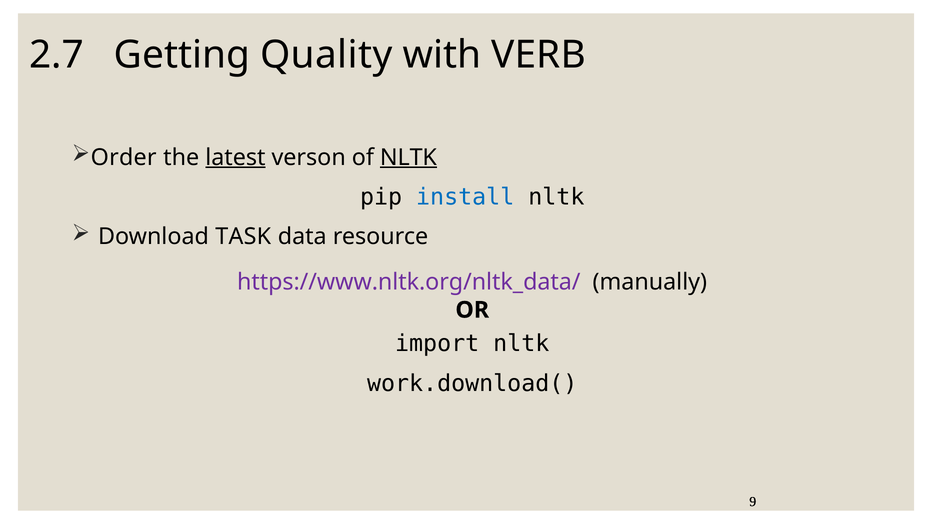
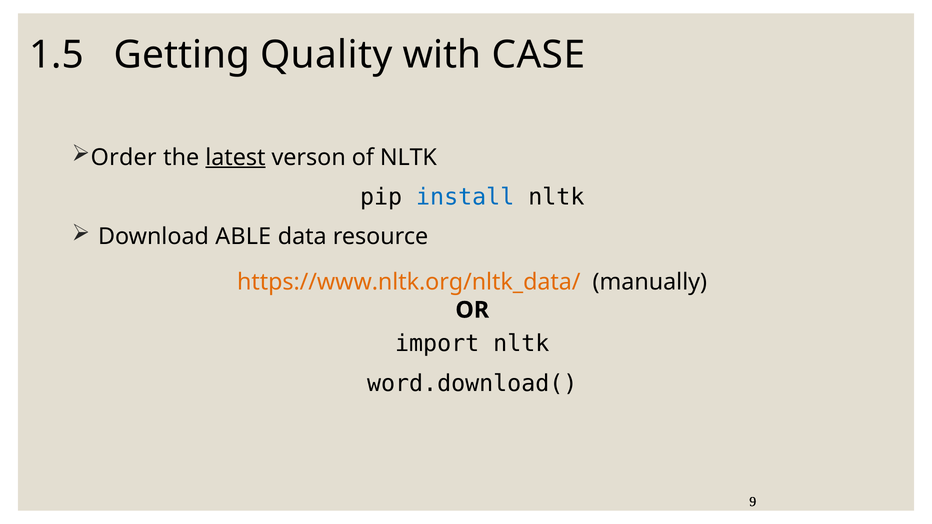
2.7: 2.7 -> 1.5 (56, 55)
VERB: VERB -> CASE (538, 55)
NLTK underline: present -> none (408, 157)
TASK: TASK -> ABLE (243, 237)
https://www.nltk.org/nltk_data/ colour: purple -> orange (409, 282)
work.download(: work.download( -> word.download( (472, 384)
